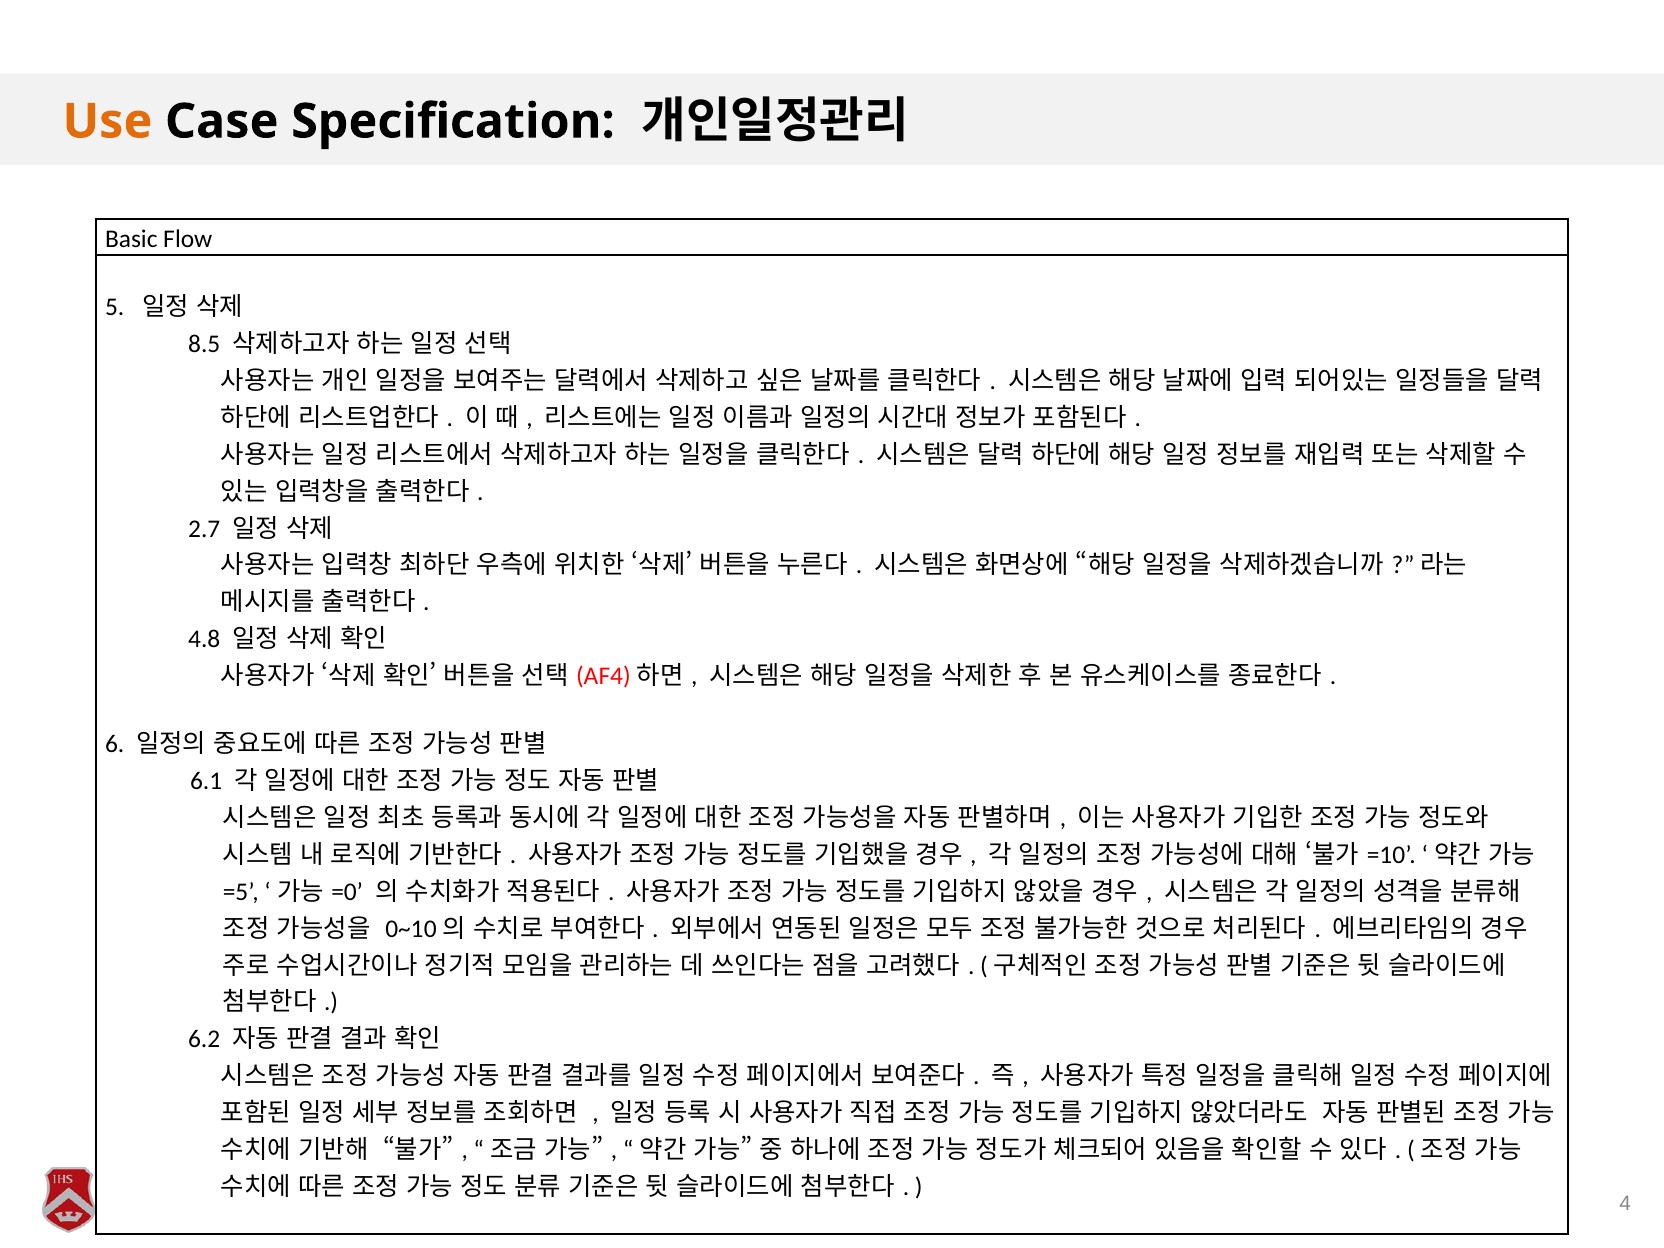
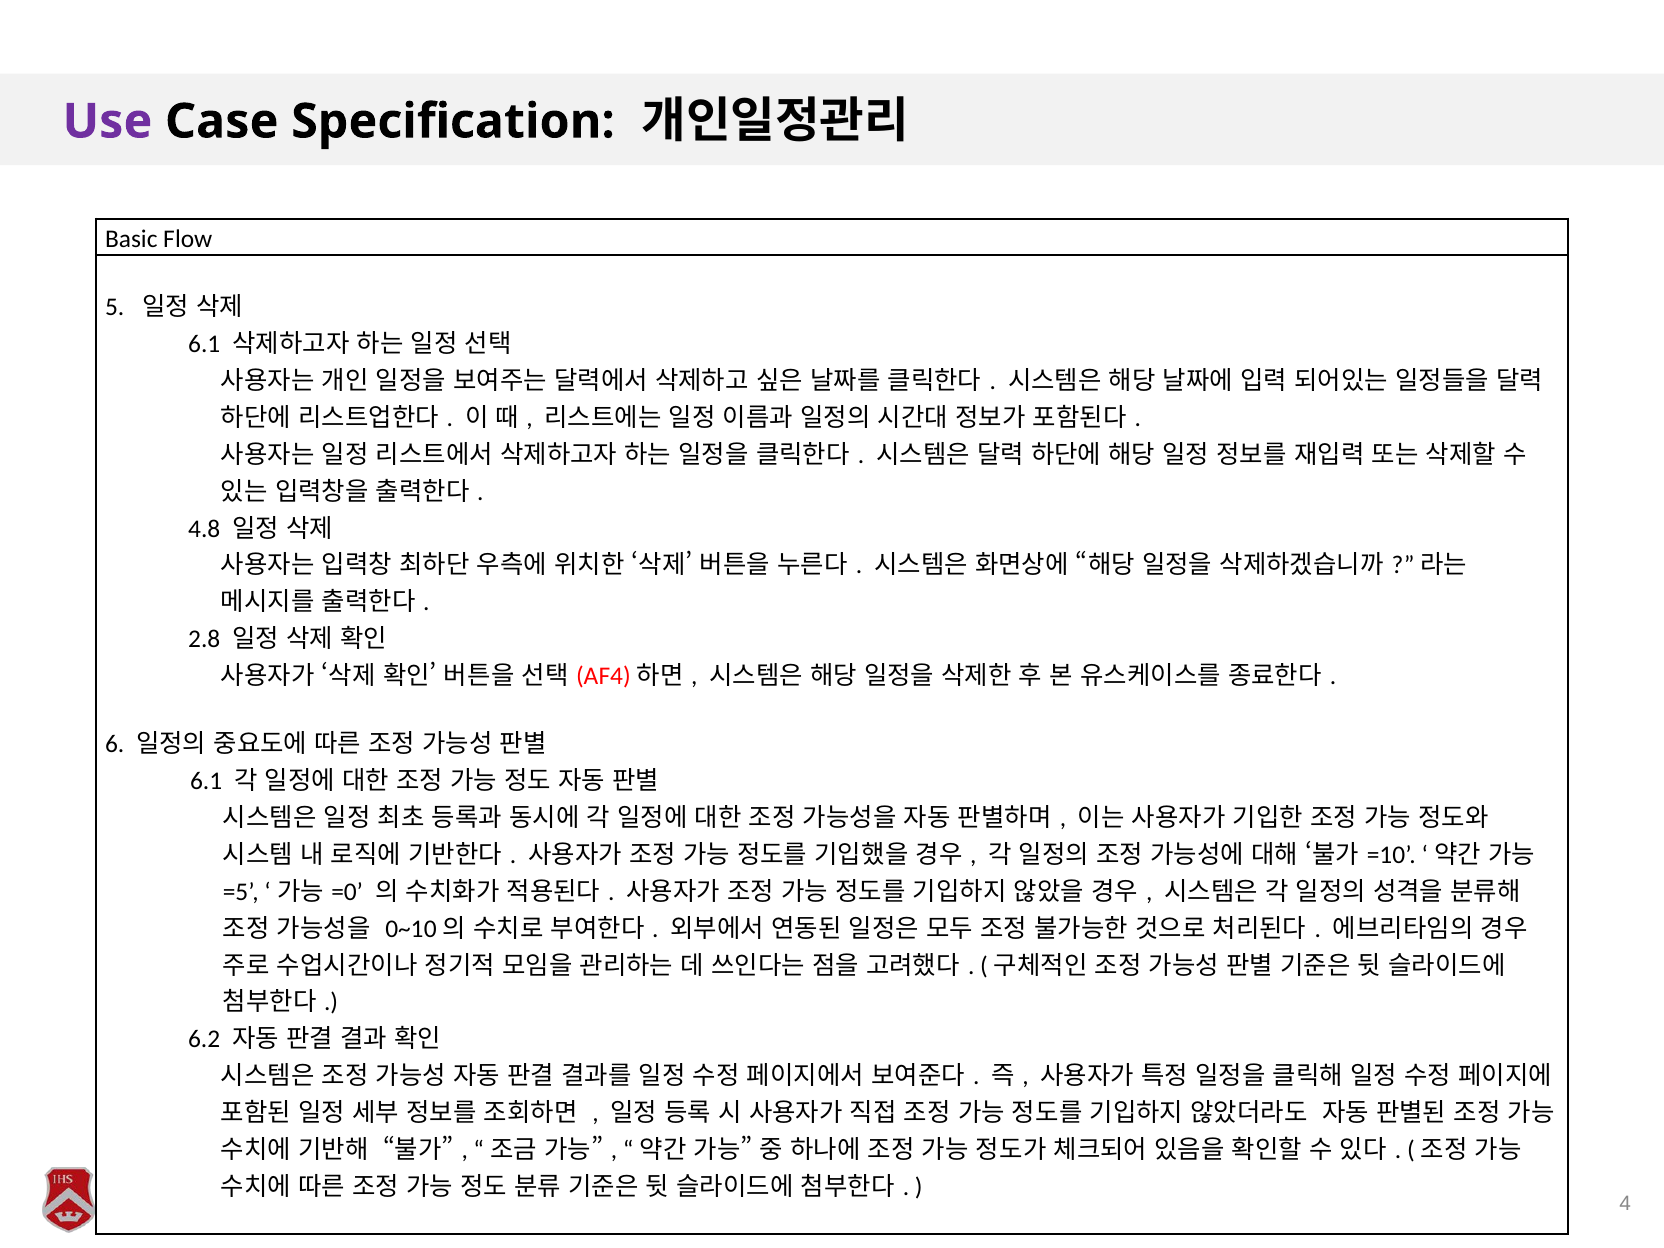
Use colour: orange -> purple (107, 121)
8.5: 8.5 -> 6.1 (204, 344)
2.7: 2.7 -> 4.8 (204, 529)
4.8: 4.8 -> 2.8 (204, 639)
